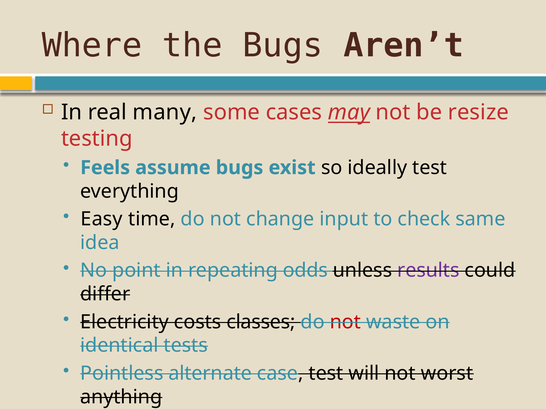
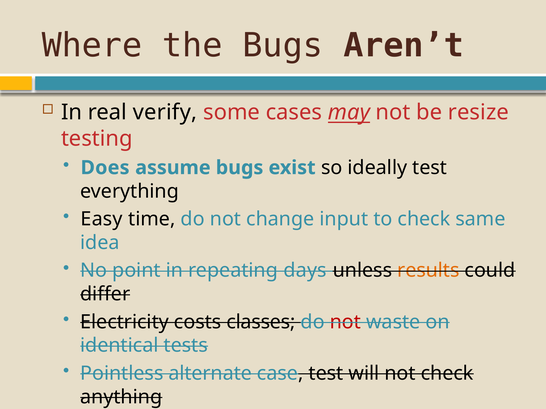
many: many -> verify (165, 112)
Feels: Feels -> Does (105, 168)
odds: odds -> days (305, 271)
results colour: purple -> orange (428, 271)
not worst: worst -> check (447, 374)
